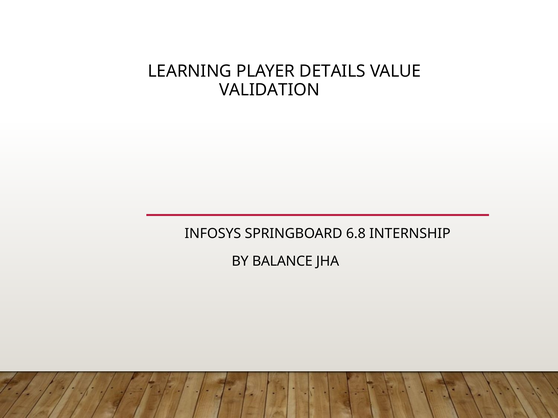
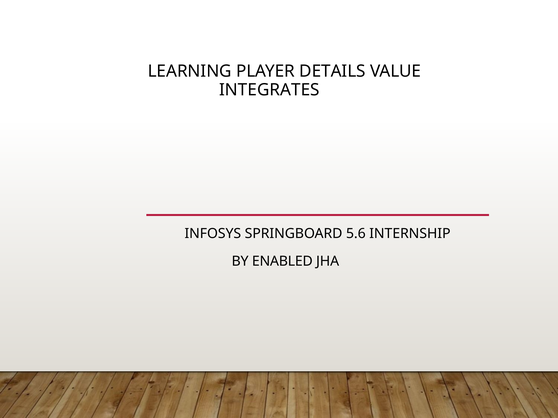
VALIDATION: VALIDATION -> INTEGRATES (269, 90)
6.8: 6.8 -> 5.6 (356, 234)
BALANCE: BALANCE -> ENABLED (282, 262)
